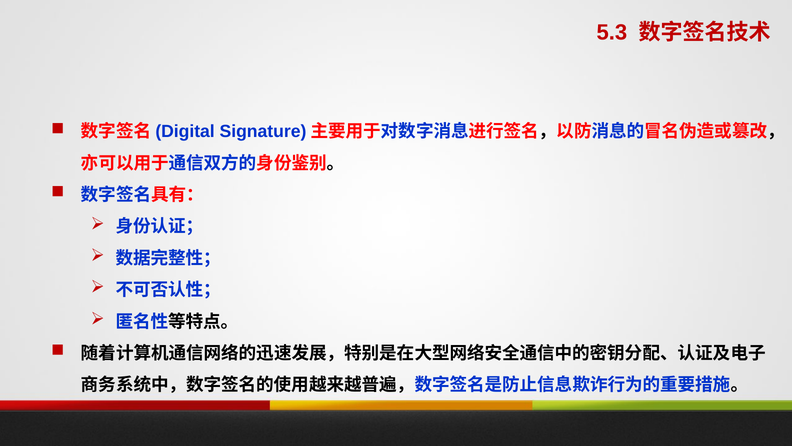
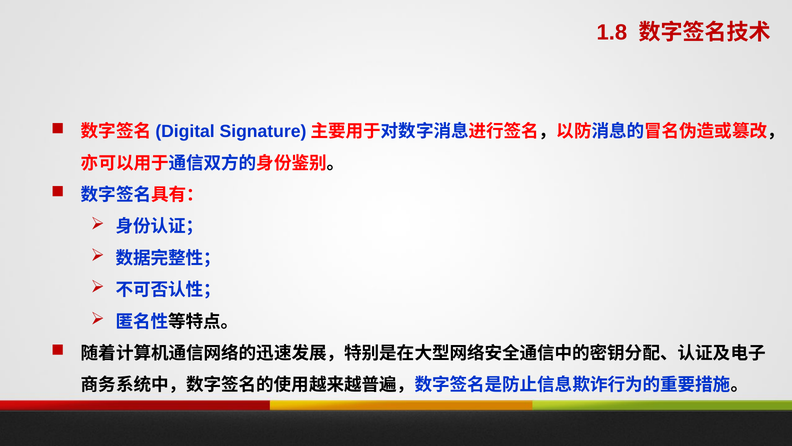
5.3: 5.3 -> 1.8 (612, 32)
